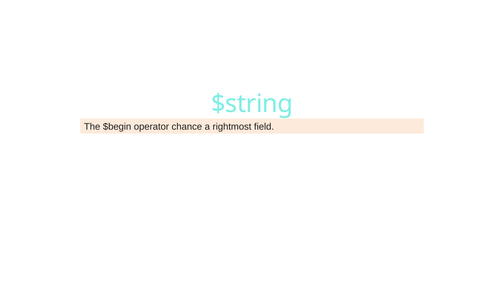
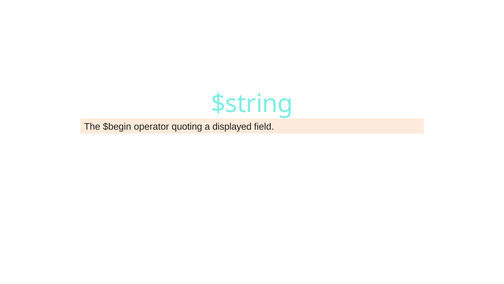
chance: chance -> quoting (187, 127)
rightmost: rightmost -> displayed (232, 127)
